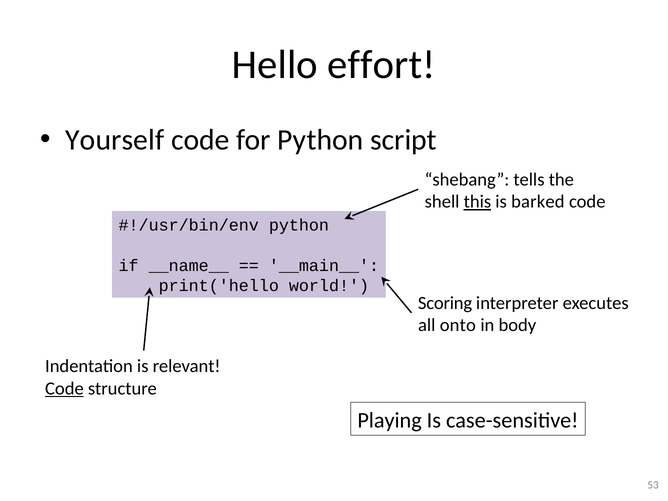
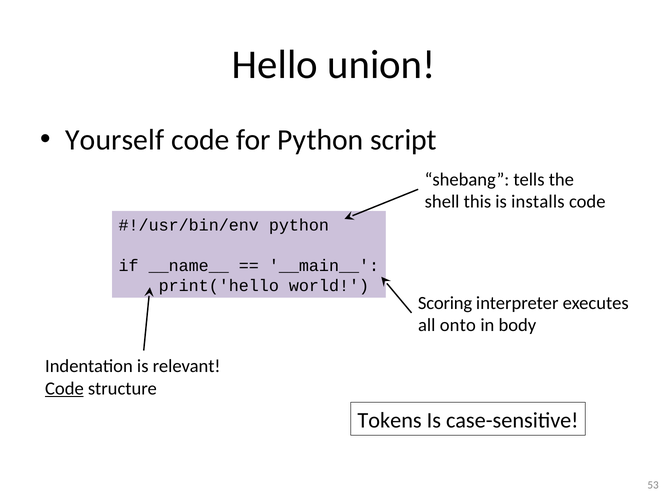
effort: effort -> union (381, 65)
this underline: present -> none (477, 202)
barked: barked -> installs (538, 202)
Playing: Playing -> Tokens (390, 420)
